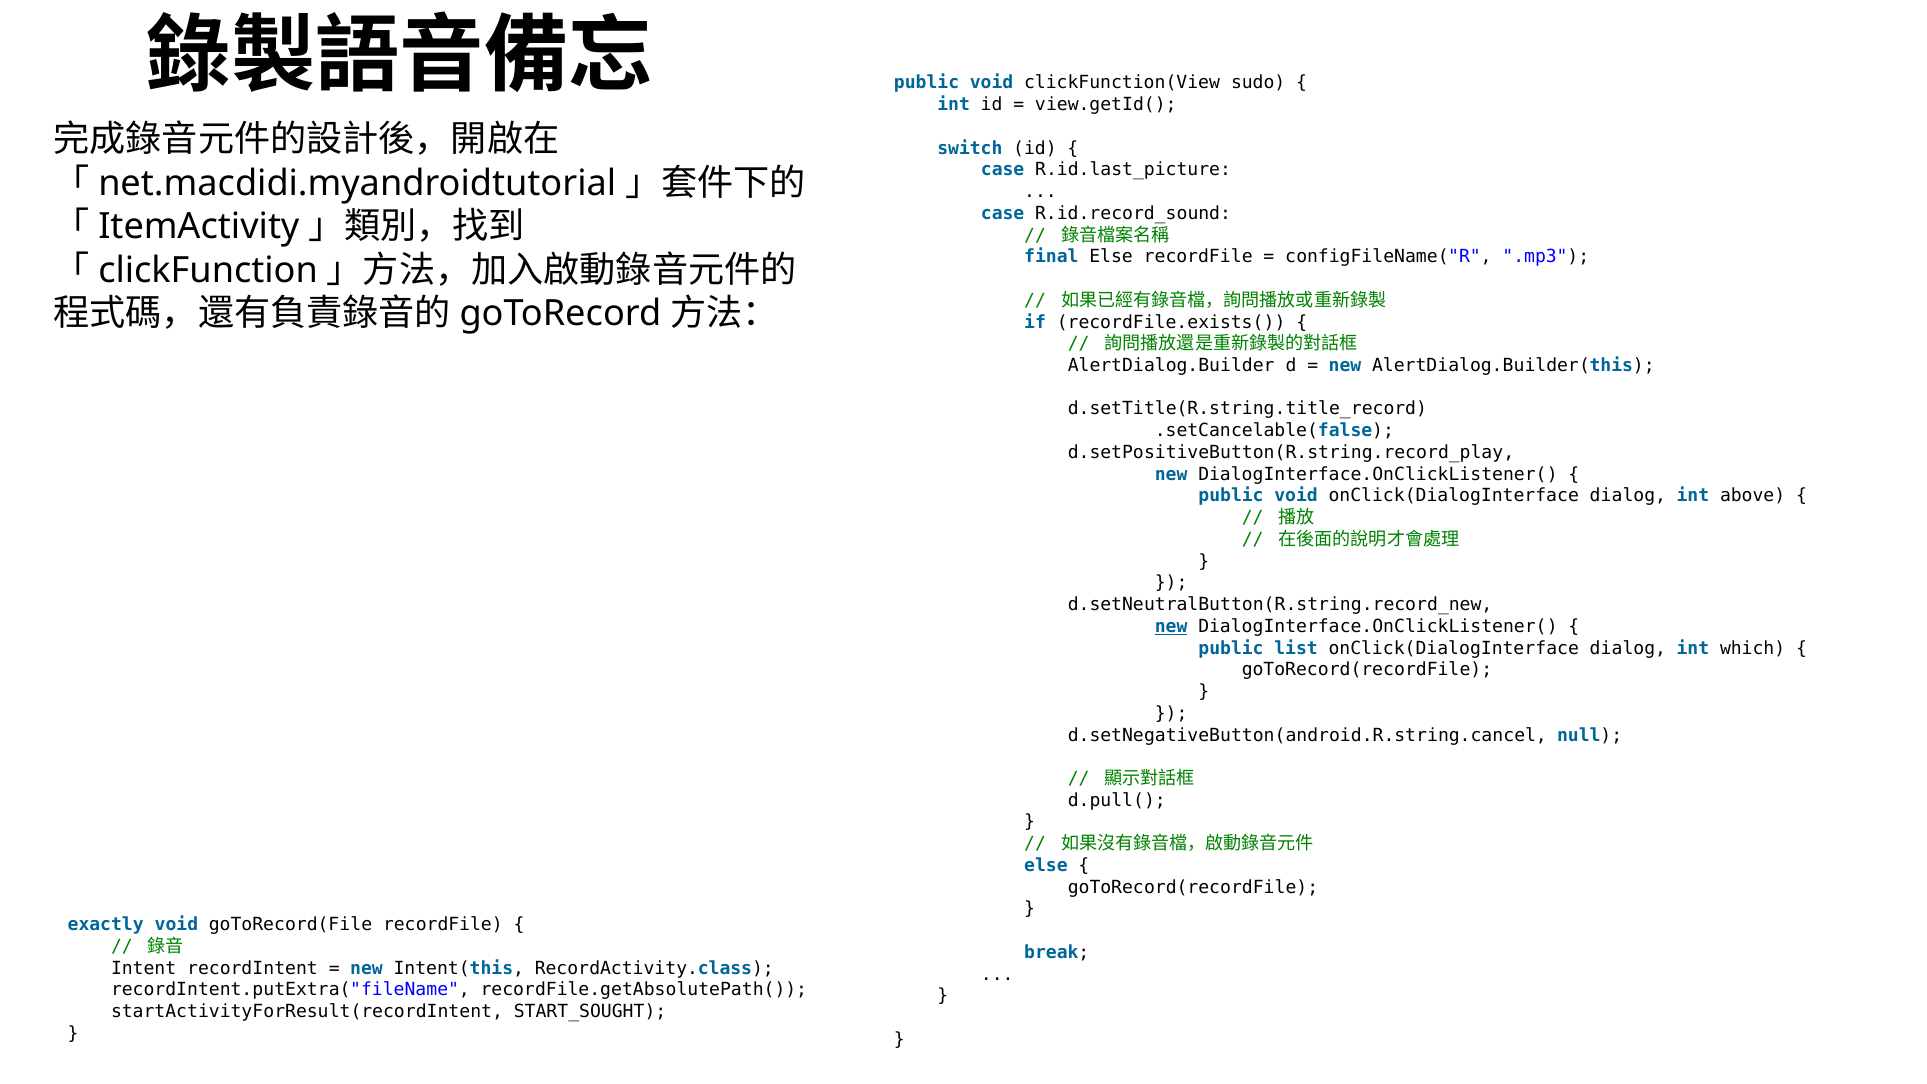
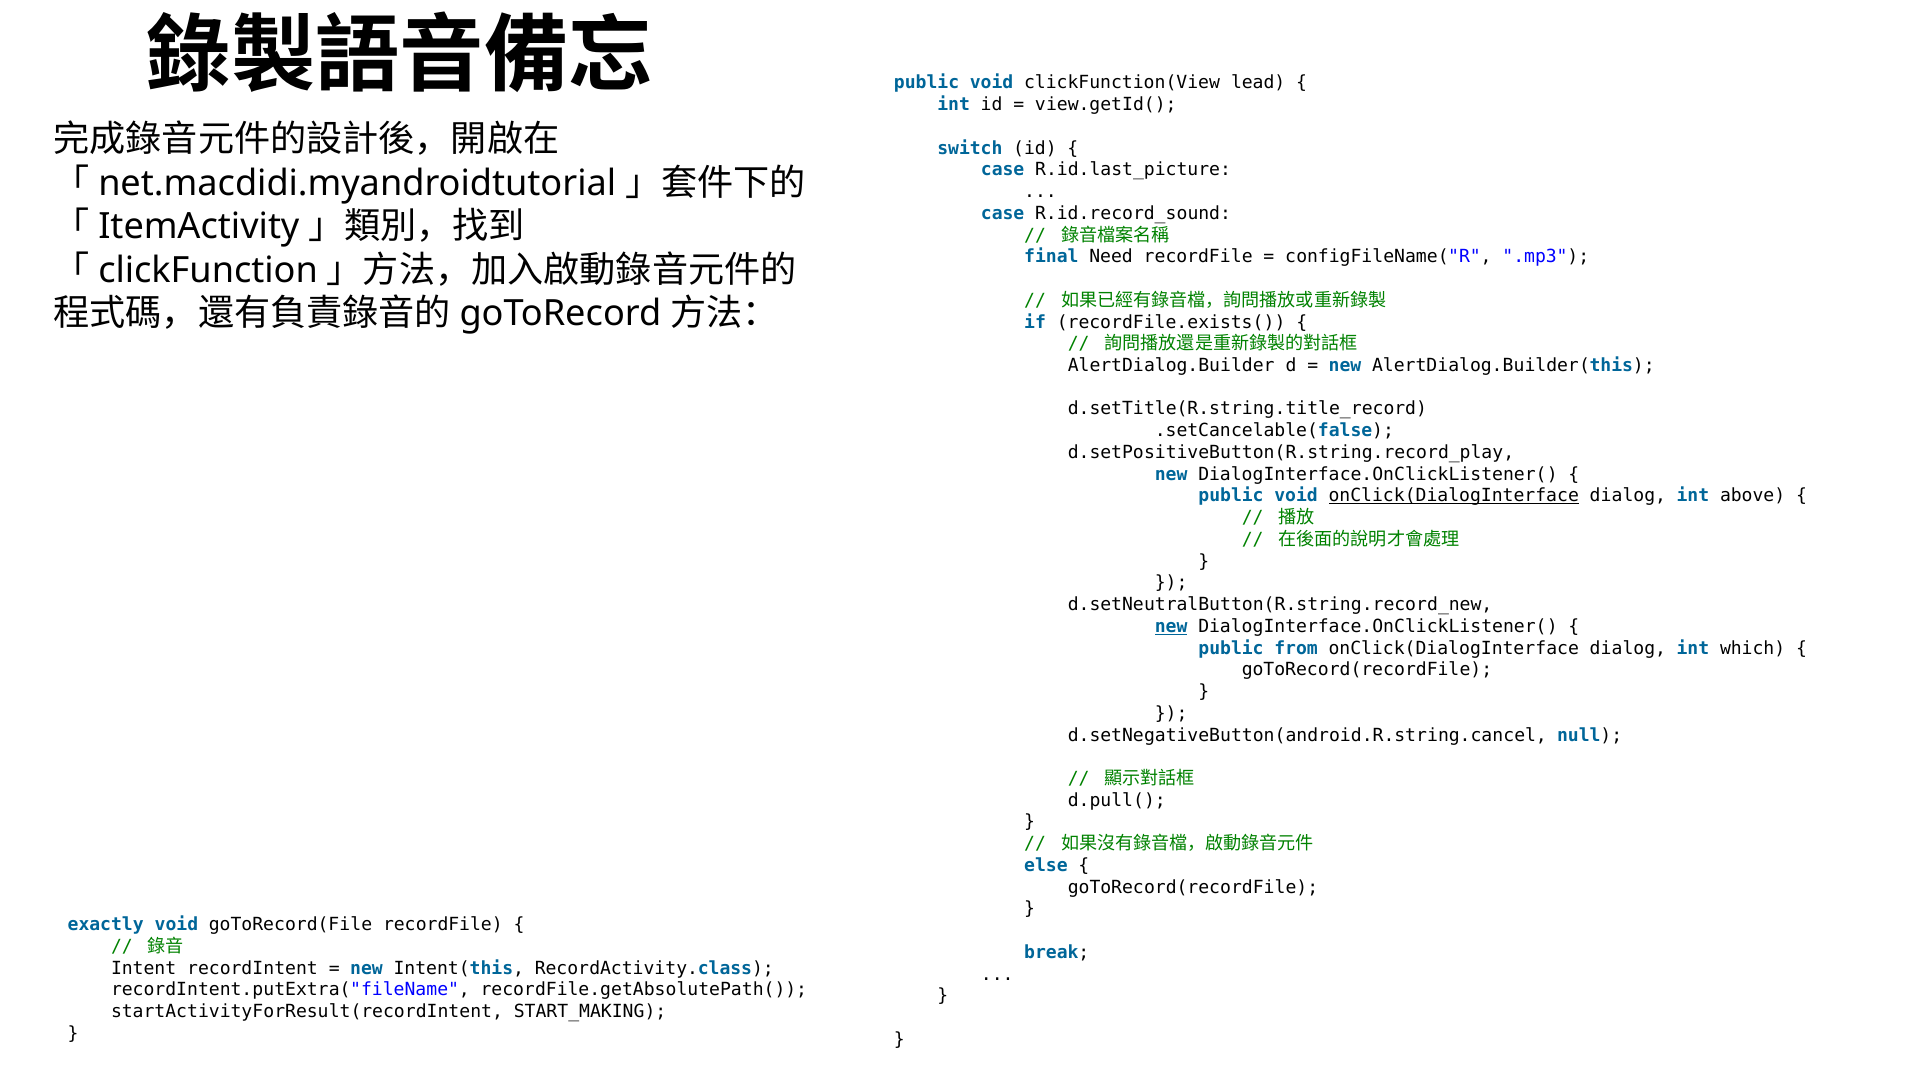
sudo: sudo -> lead (1258, 83)
final Else: Else -> Need (1111, 257)
onClick(DialogInterface underline: none -> present (1454, 496)
list: list -> from (1296, 648)
START_SOUGHT: START_SOUGHT -> START_MAKING (590, 1012)
